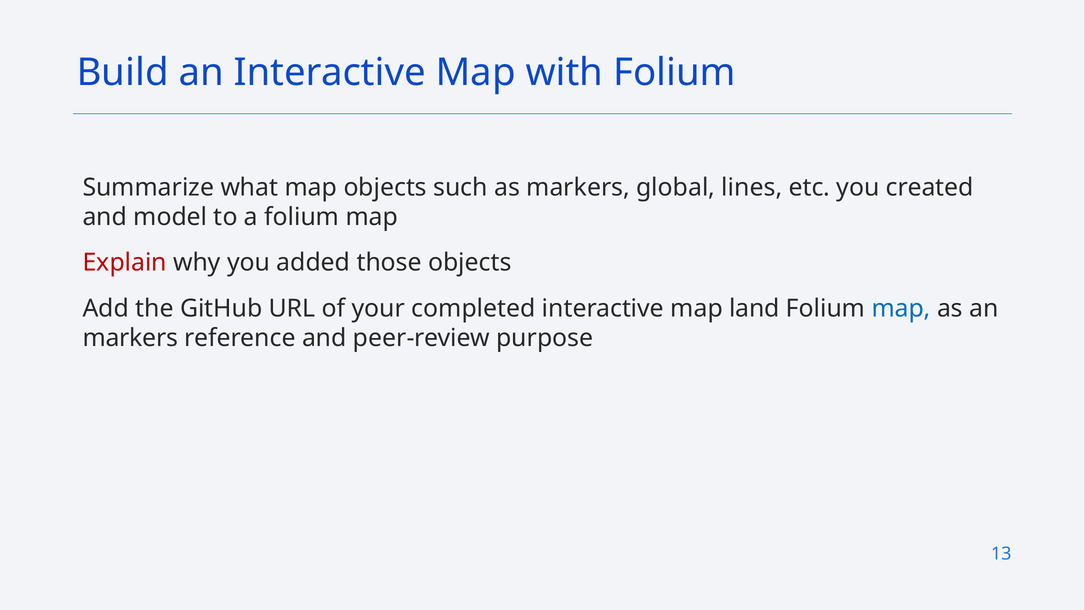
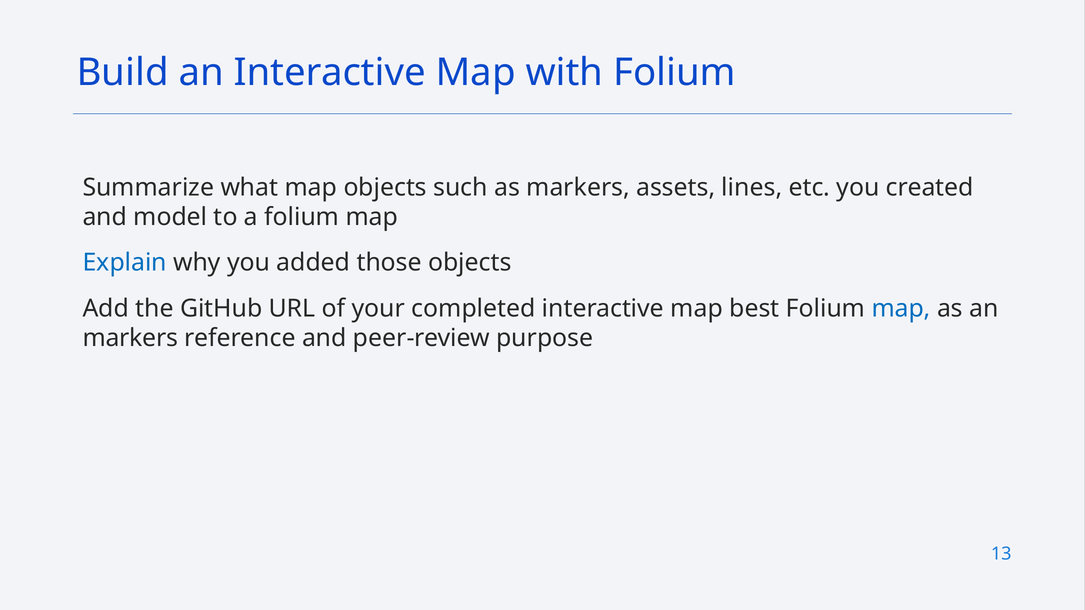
global: global -> assets (676, 187)
Explain colour: red -> blue (125, 263)
land: land -> best (754, 309)
